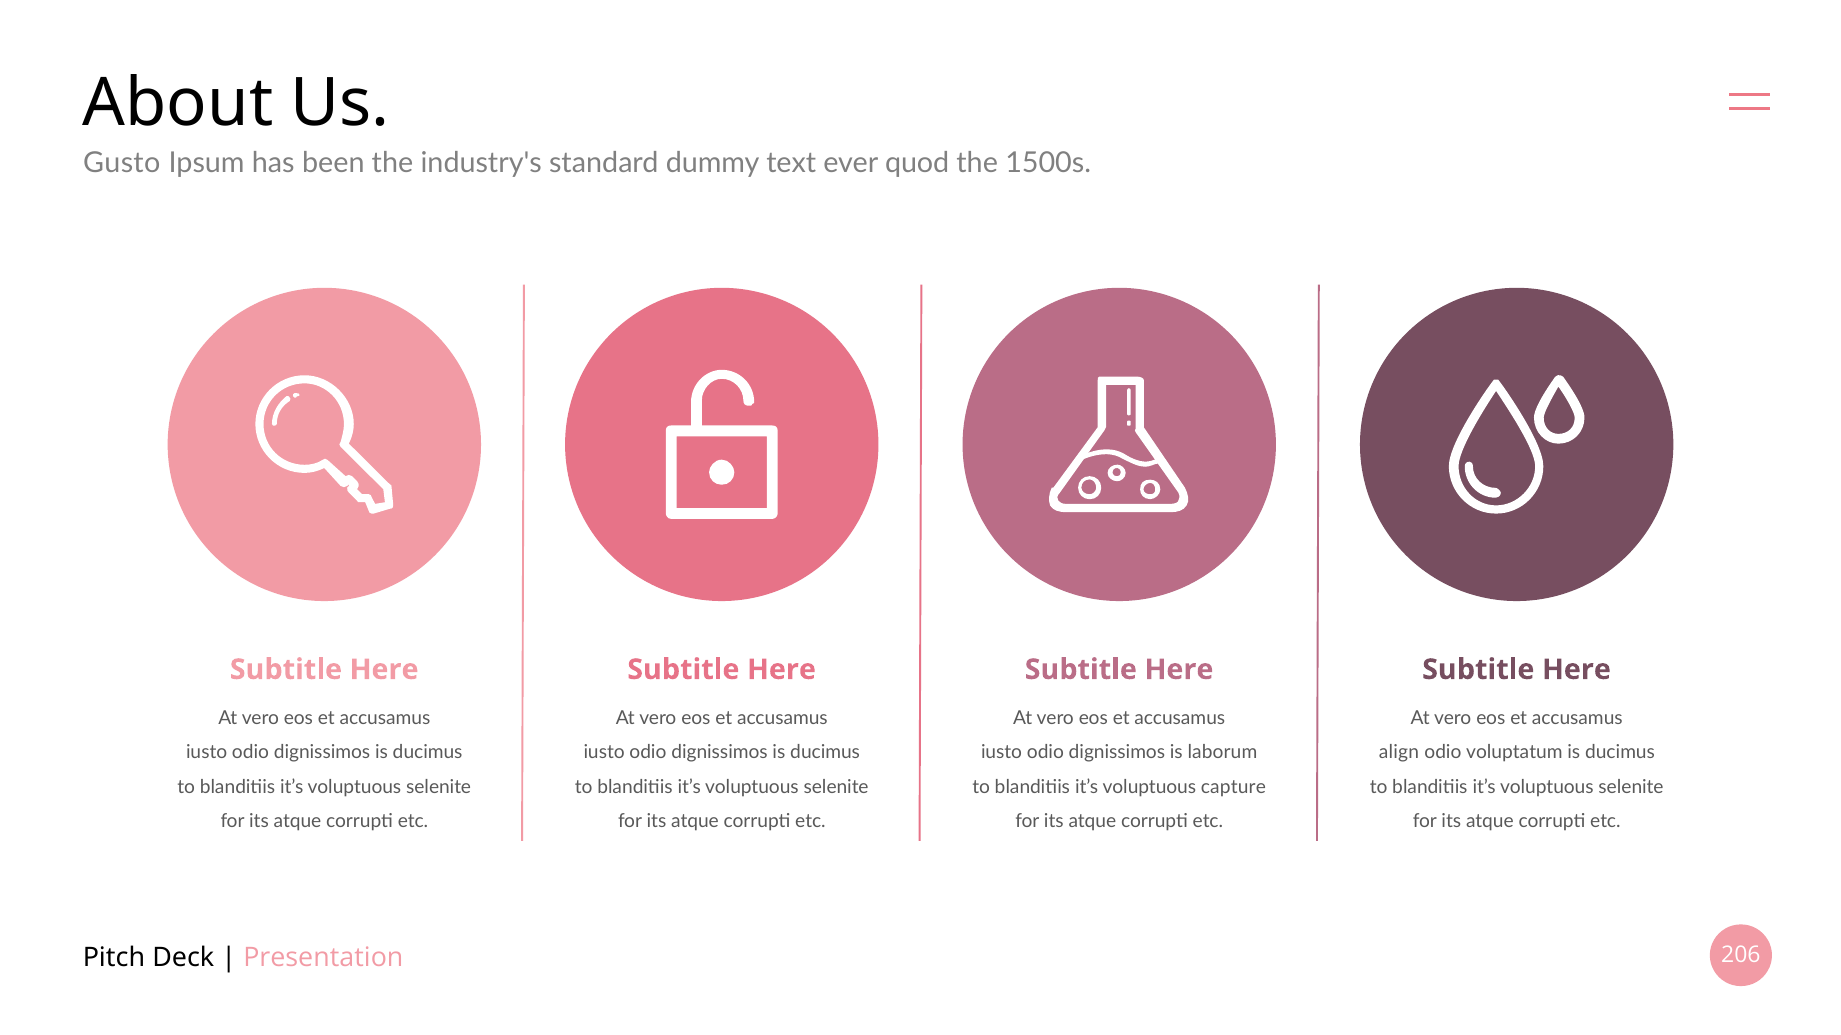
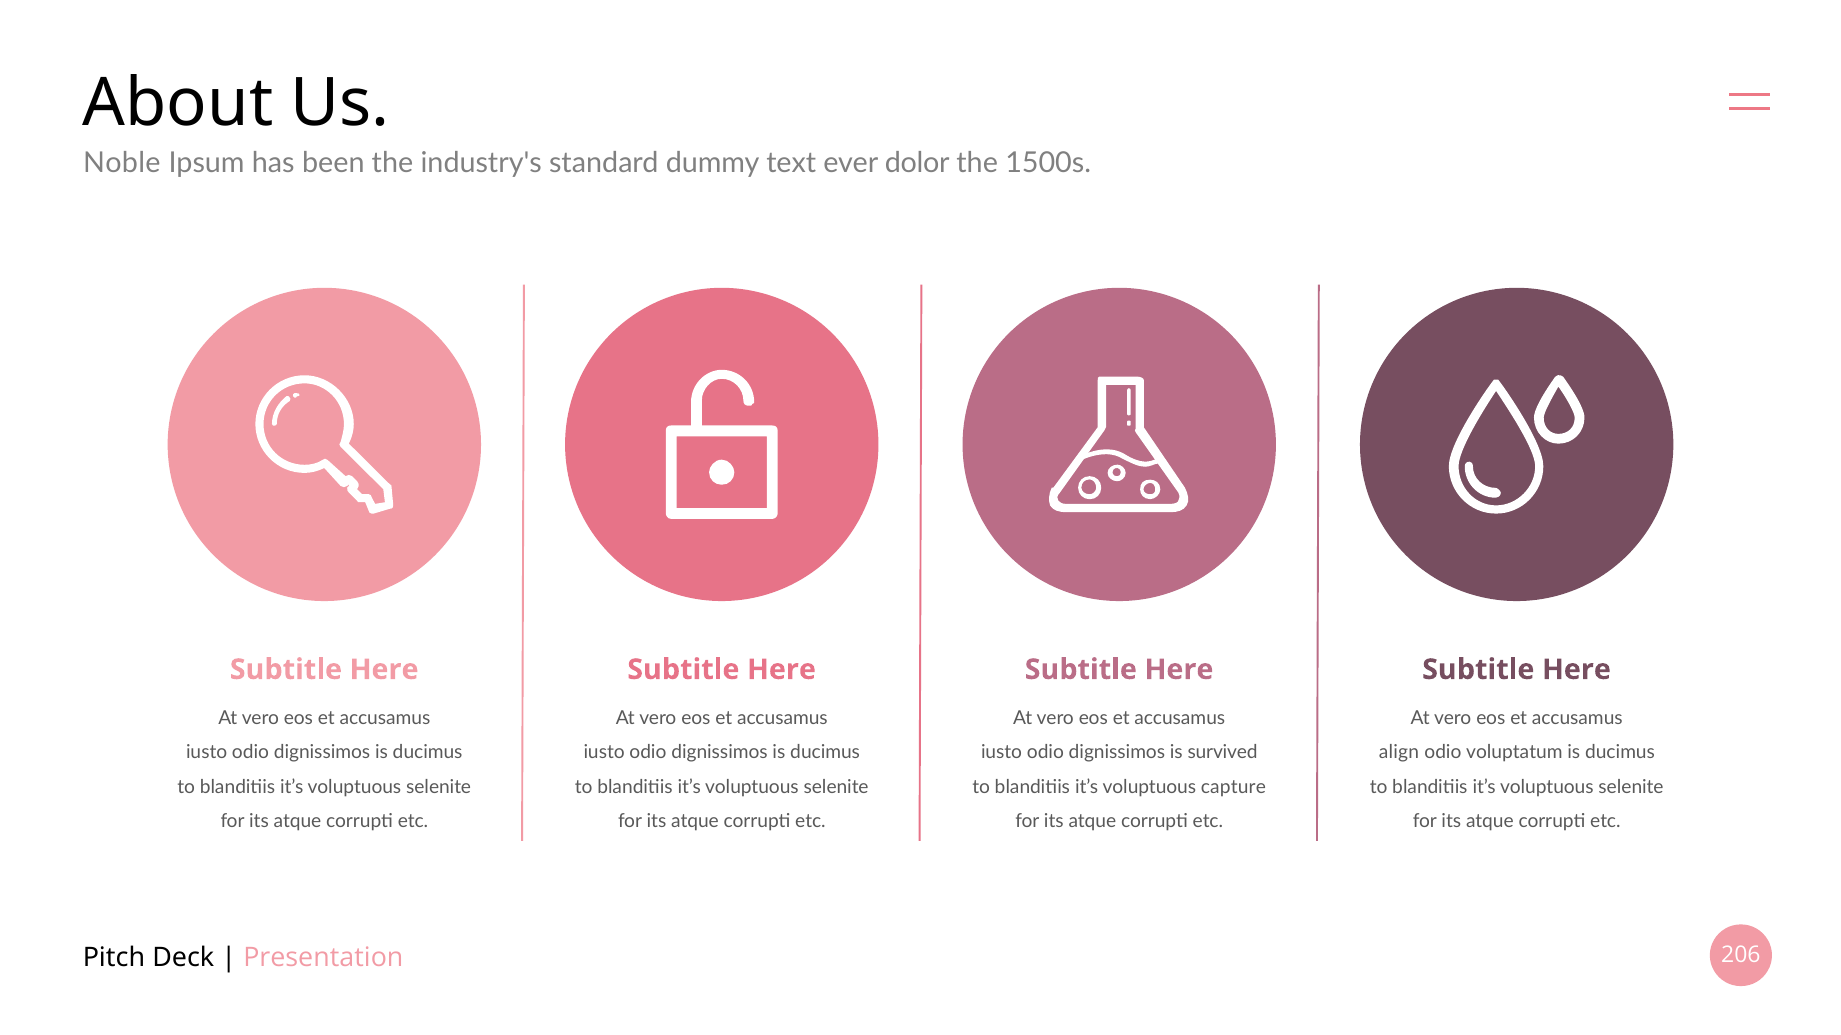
Gusto: Gusto -> Noble (122, 163)
quod: quod -> dolor (917, 163)
laborum: laborum -> survived (1223, 753)
